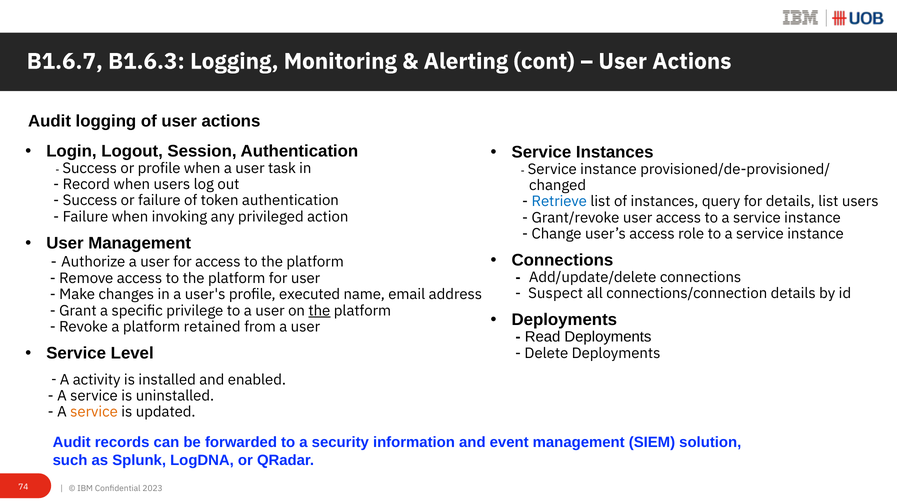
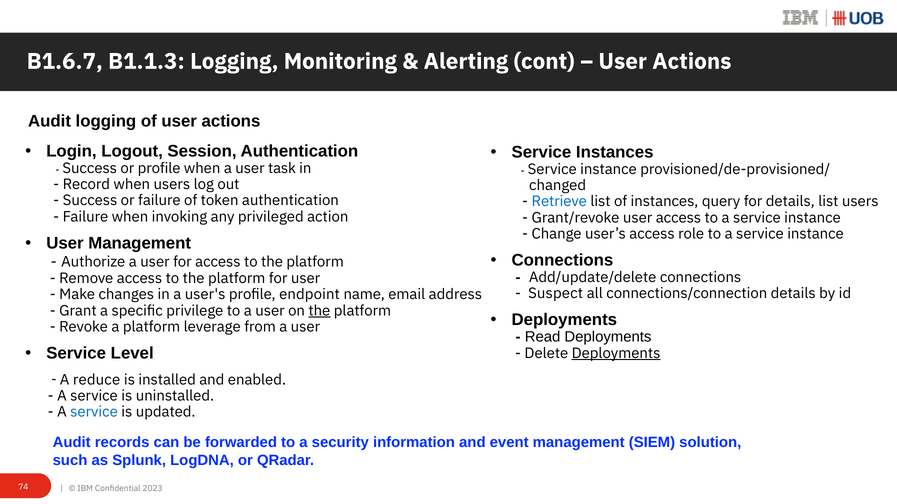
B1.6.3: B1.6.3 -> B1.1.3 (146, 61)
executed: executed -> endpoint (310, 295)
retained: retained -> leverage (212, 327)
Deployments underline: none -> present (616, 354)
activity: activity -> reduce (97, 380)
service colour: orange -> blue (94, 412)
